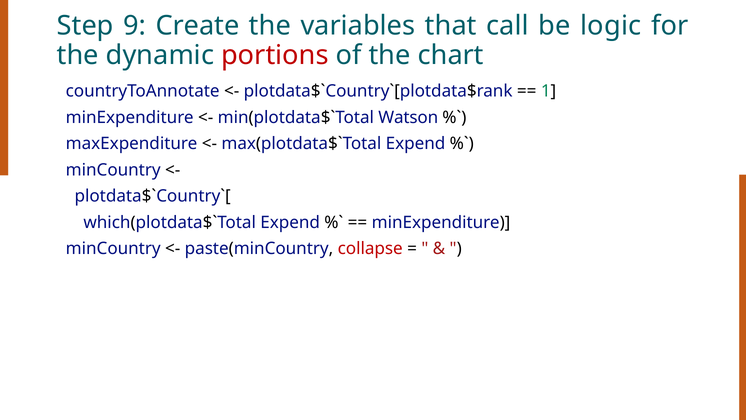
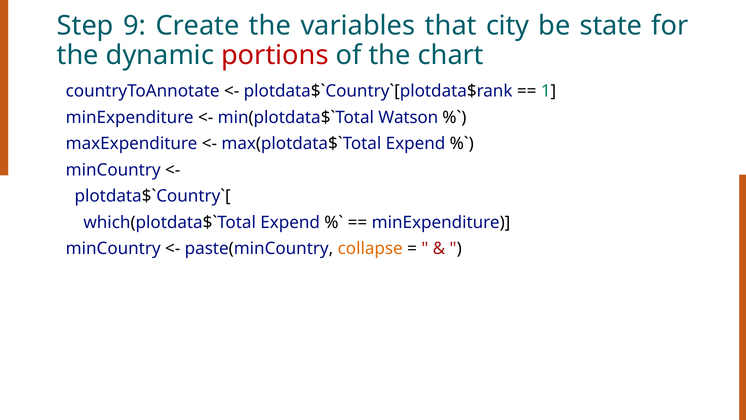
call: call -> city (508, 26)
logic: logic -> state (611, 26)
collapse colour: red -> orange (370, 248)
